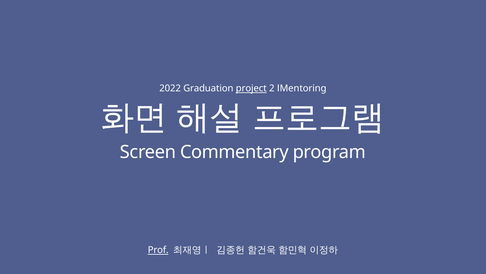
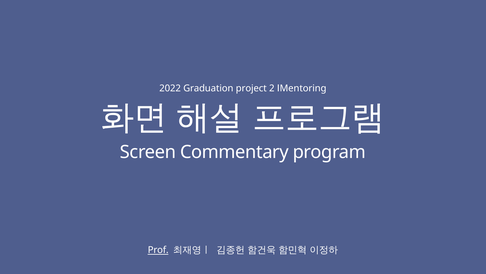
project underline: present -> none (251, 88)
